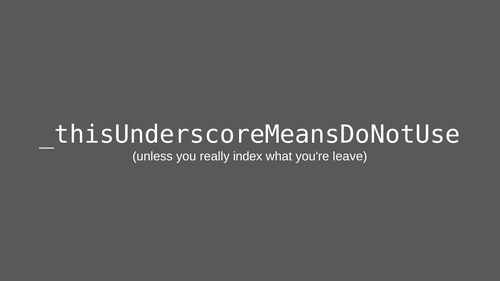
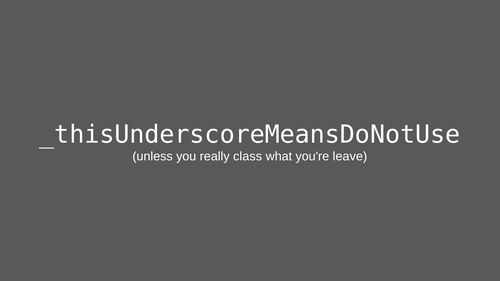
index: index -> class (248, 156)
